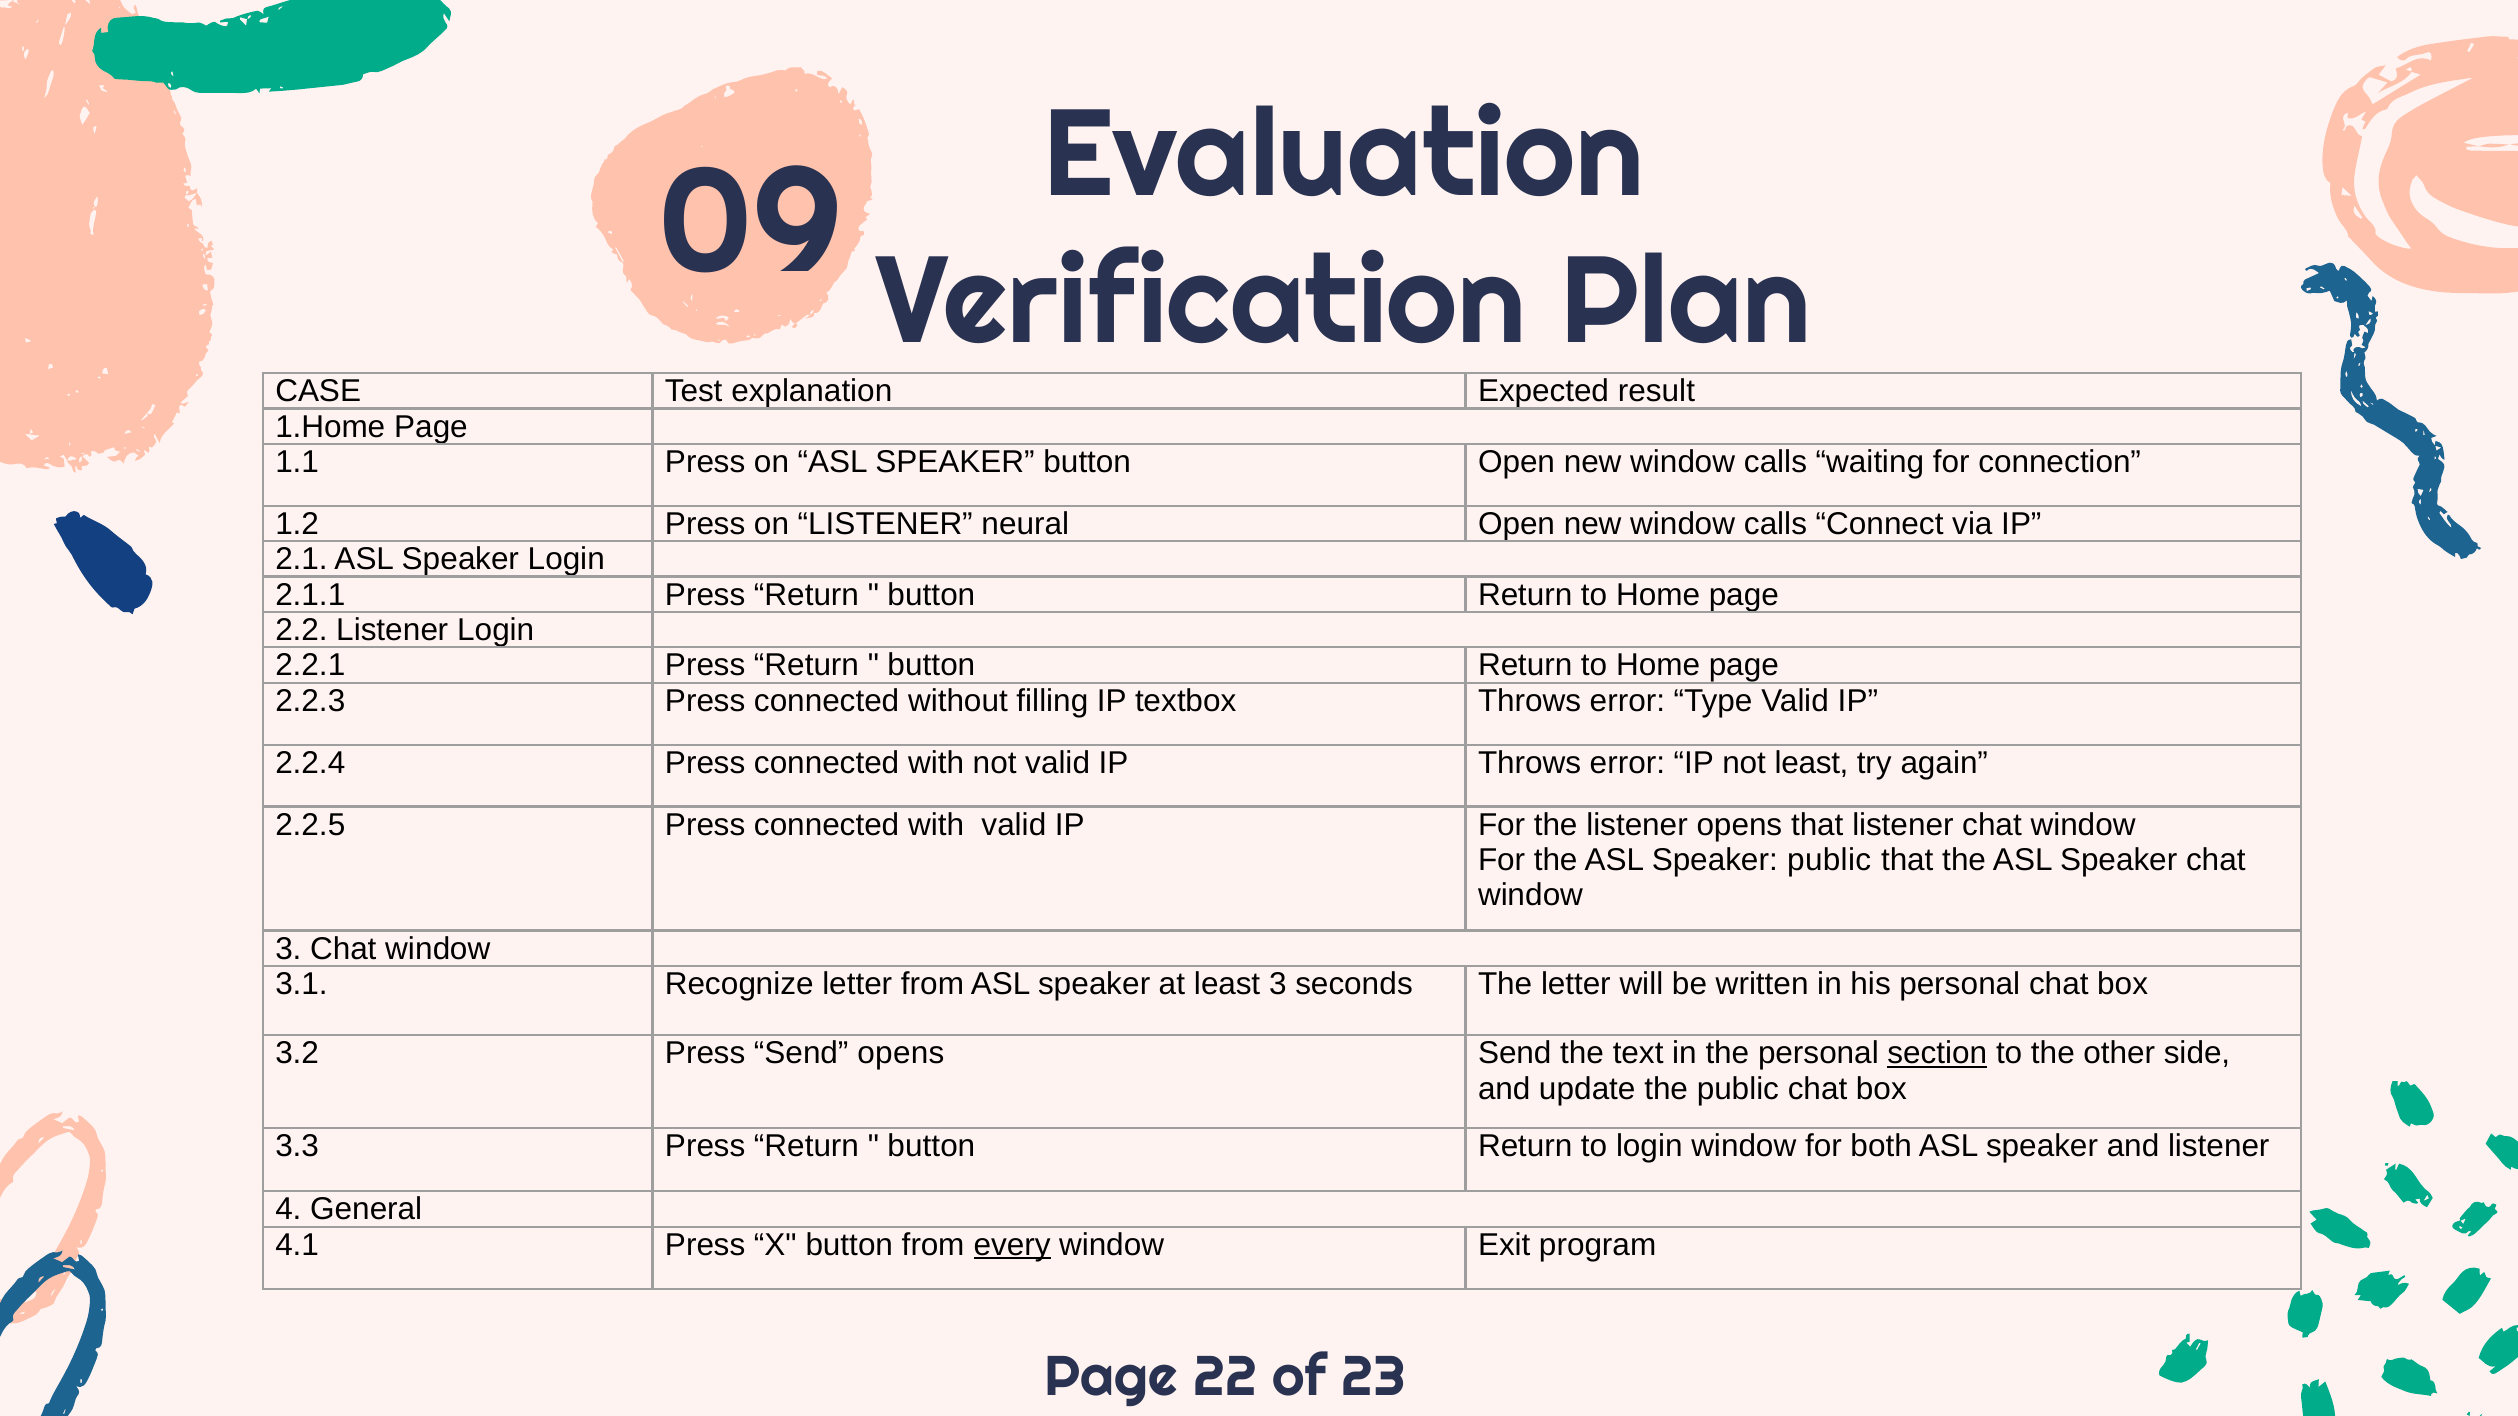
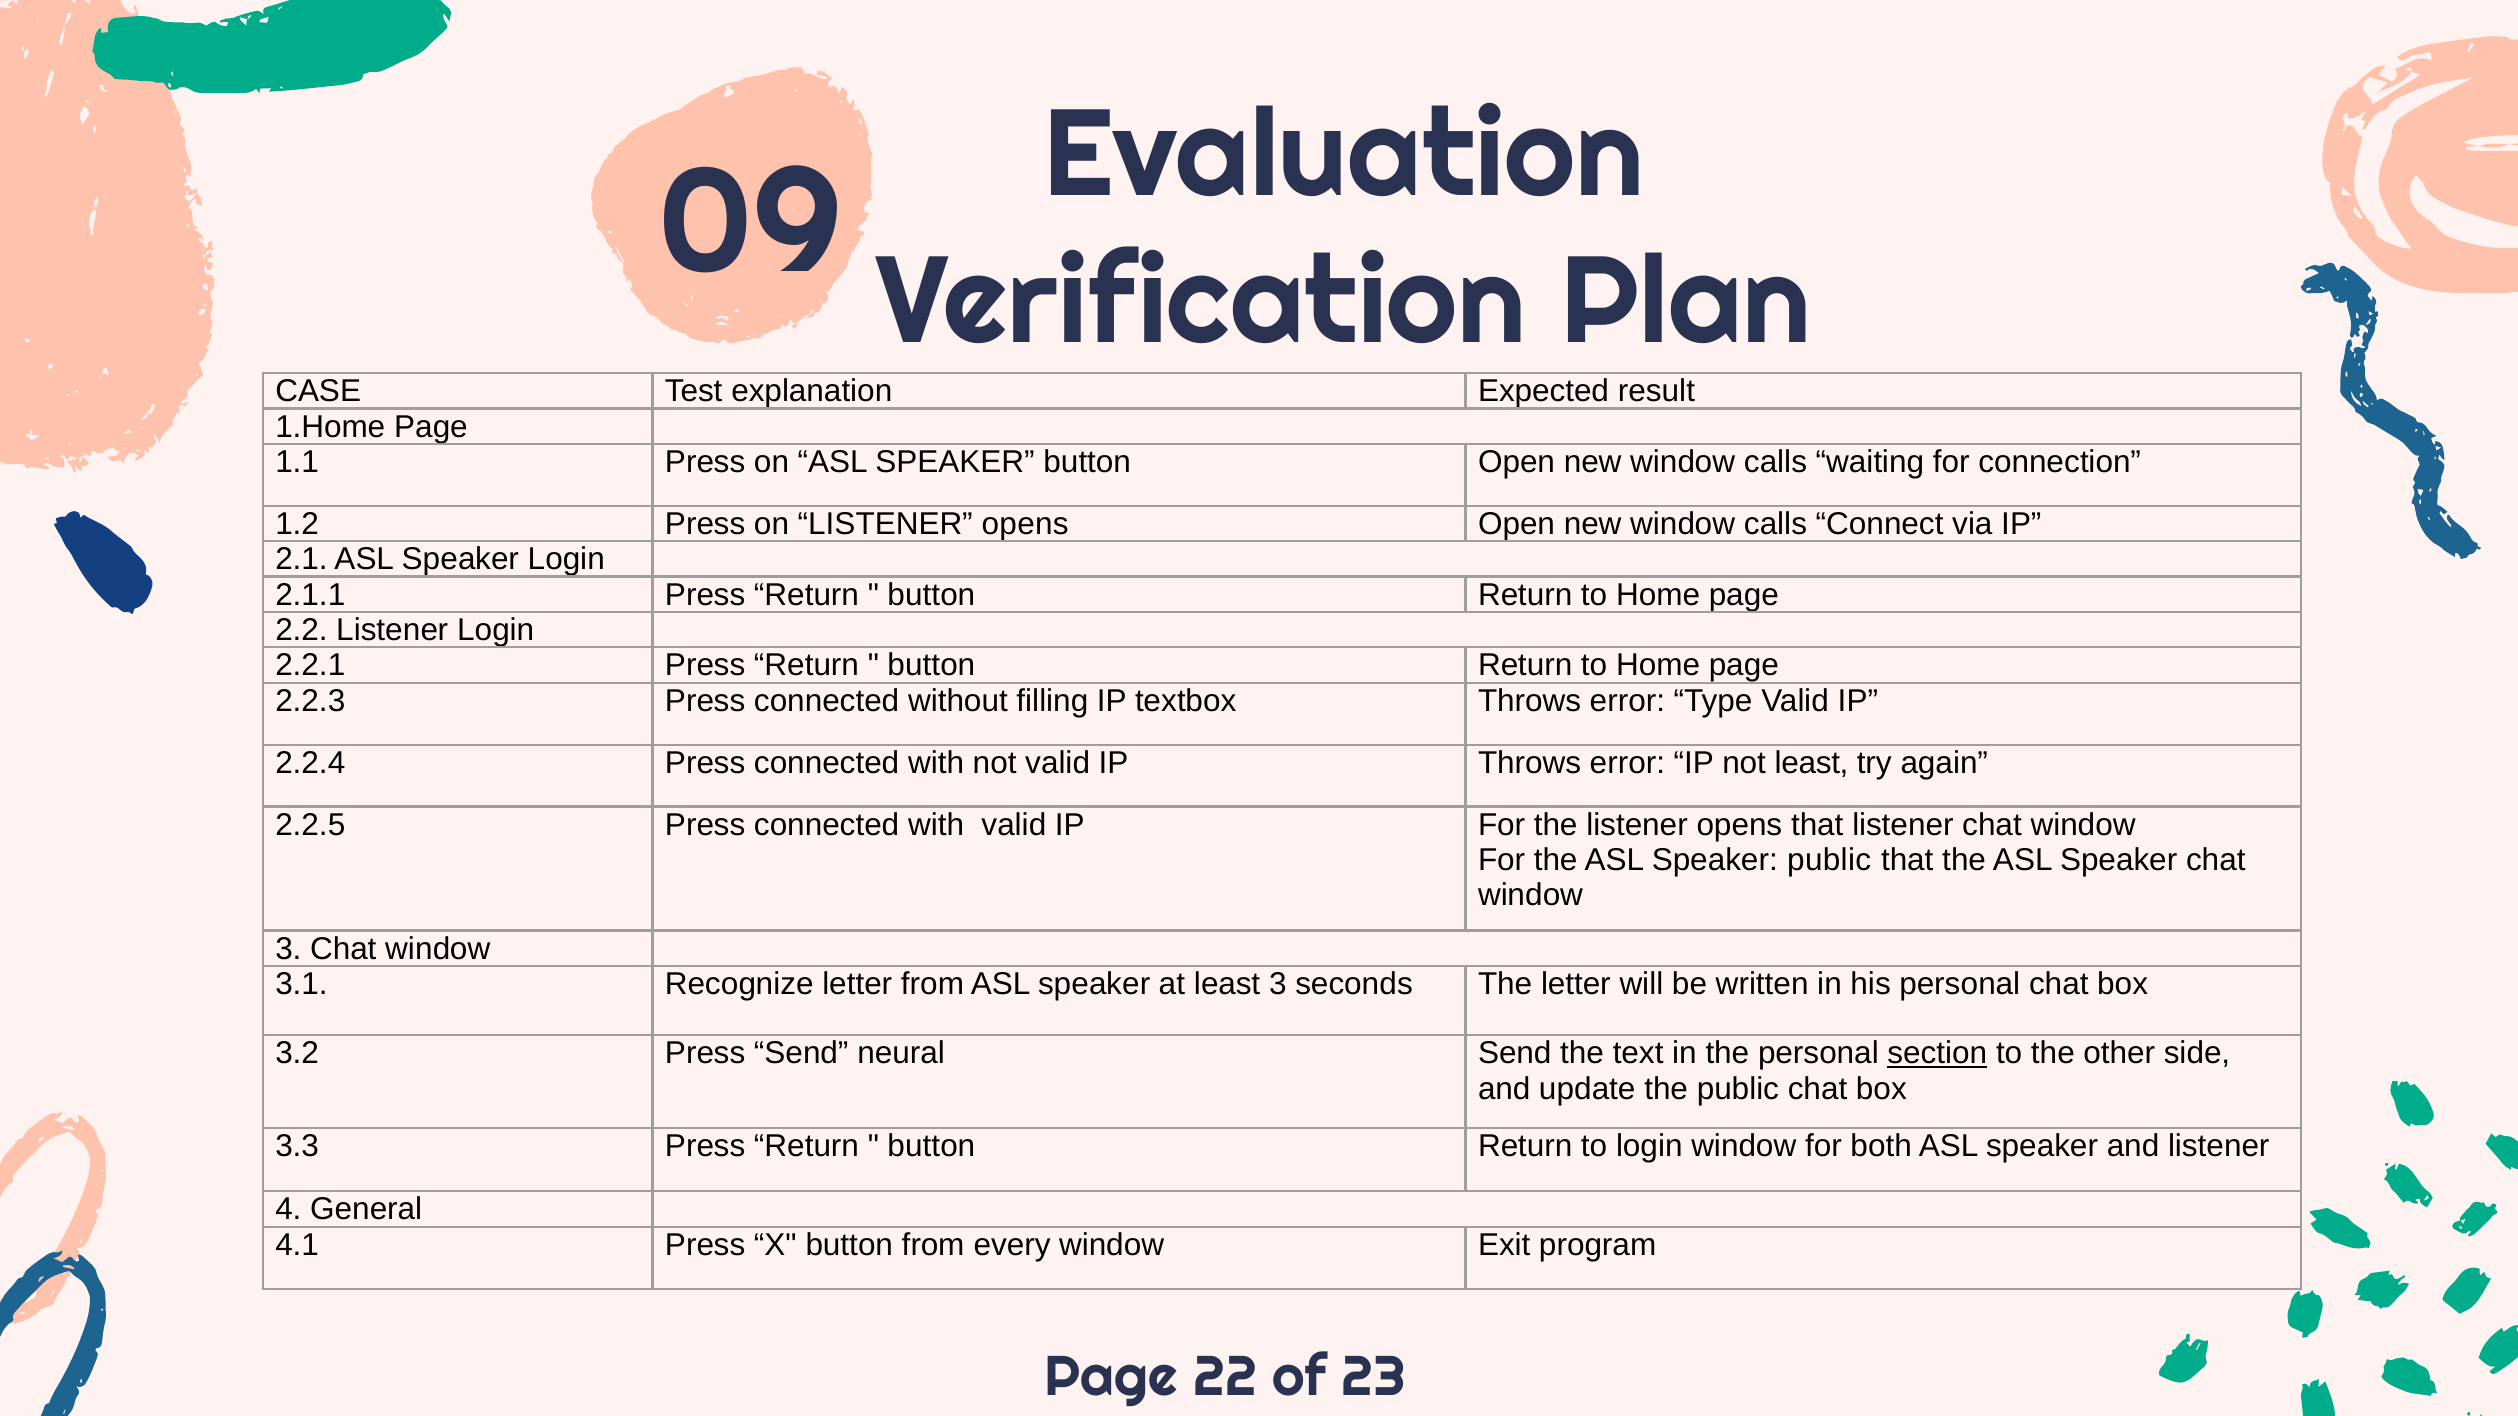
on LISTENER neural: neural -> opens (1025, 524)
Send opens: opens -> neural (901, 1054)
every underline: present -> none (1012, 1245)
